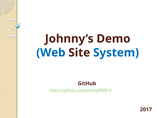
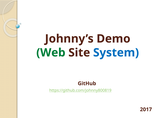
Web colour: blue -> green (51, 53)
